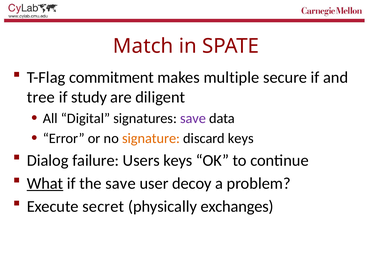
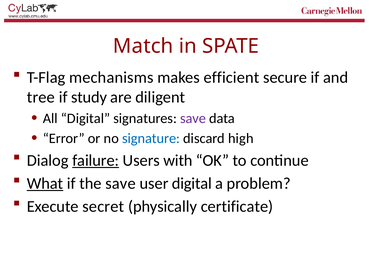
commitment: commitment -> mechanisms (111, 77)
multiple: multiple -> efficient (231, 77)
signature colour: orange -> blue (151, 138)
discard keys: keys -> high (241, 138)
failure underline: none -> present (96, 160)
Users keys: keys -> with (178, 160)
user decoy: decoy -> digital (192, 183)
exchanges: exchanges -> certificate (237, 206)
